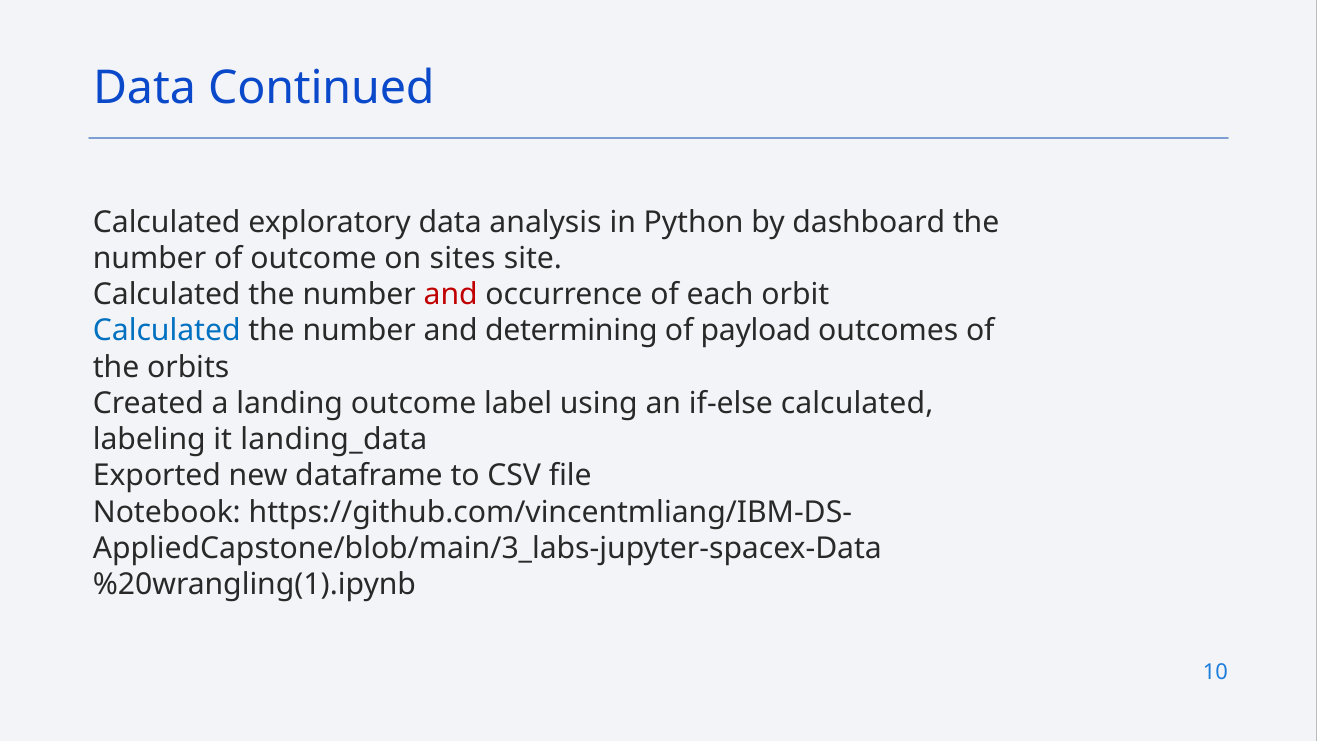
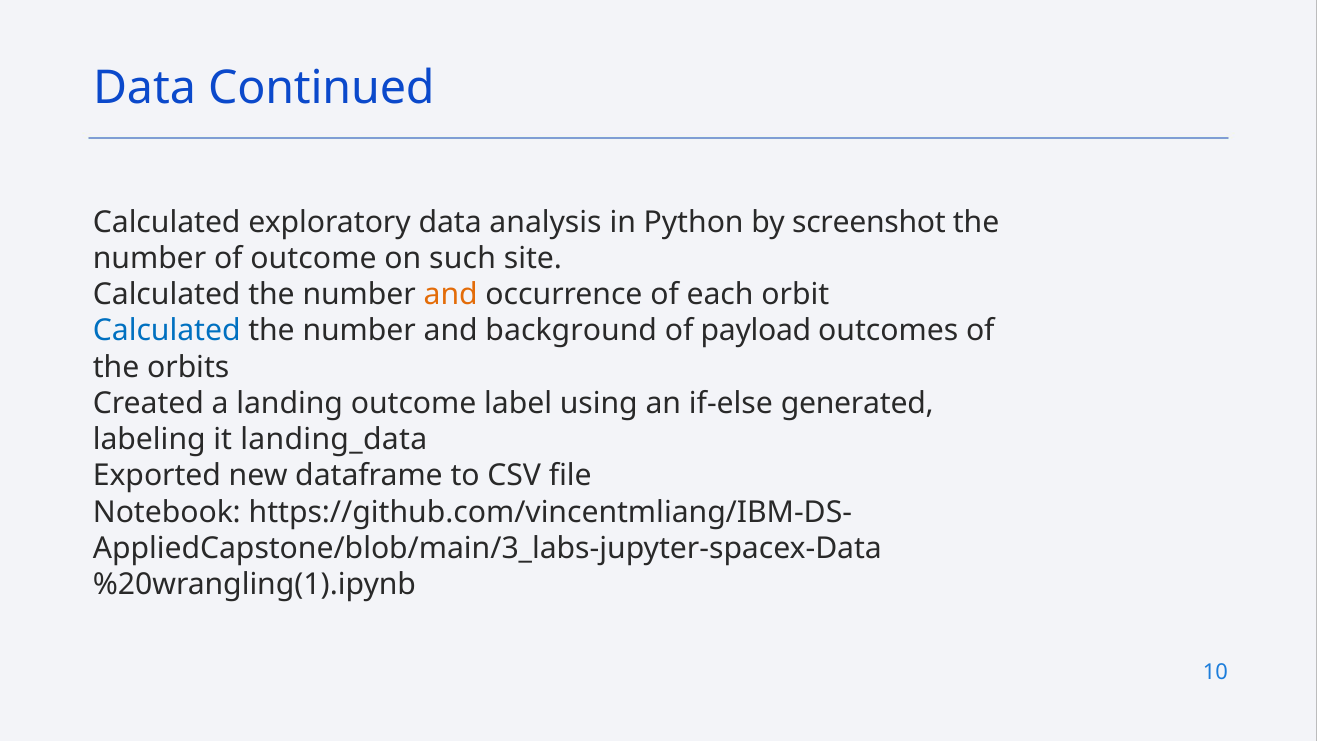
dashboard: dashboard -> screenshot (869, 222)
sites: sites -> such (463, 258)
and colour: red -> orange (451, 295)
determining: determining -> background (571, 331)
if-else calculated: calculated -> generated (857, 403)
